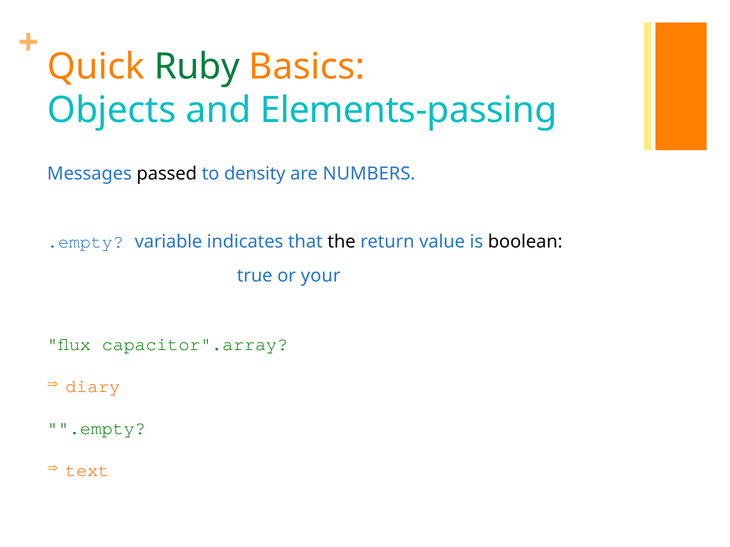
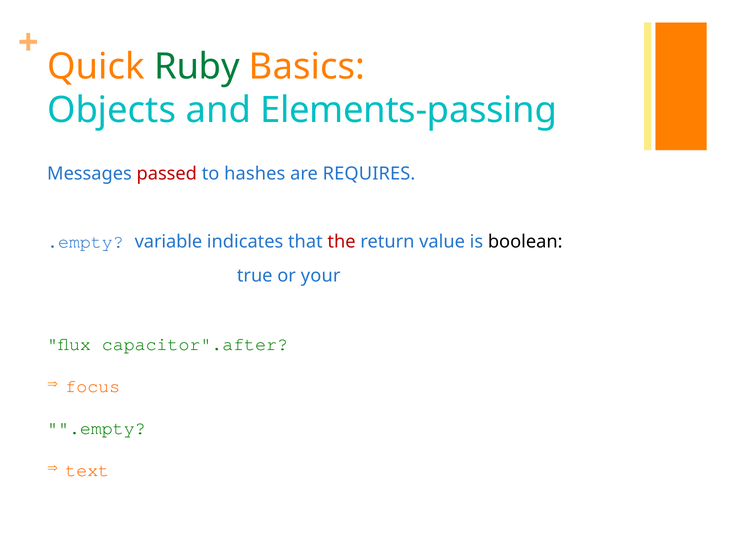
passed colour: black -> red (167, 174)
density: density -> hashes (255, 174)
NUMBERS: NUMBERS -> REQUIRES (369, 174)
the colour: black -> red (342, 242)
capacitor".array: capacitor".array -> capacitor".after (195, 344)
diary: diary -> focus (93, 387)
